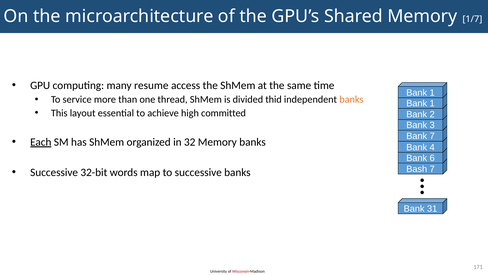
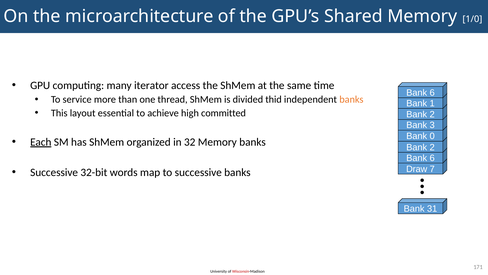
1/7: 1/7 -> 1/0 (472, 19)
resume: resume -> iterator (151, 85)
1: 1 -> 6 (432, 93)
Bank 7: 7 -> 0 (432, 136)
4: 4 -> 2 (432, 147)
Bash: Bash -> Draw (417, 169)
